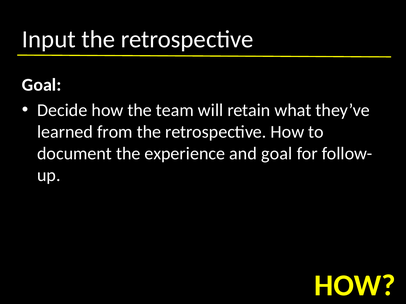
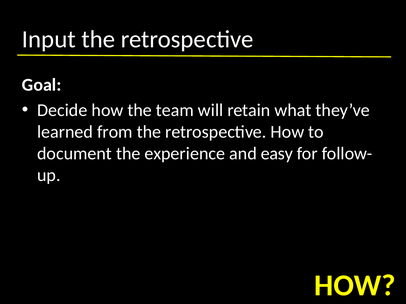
and goal: goal -> easy (277, 154)
